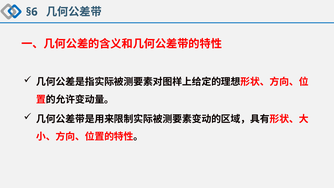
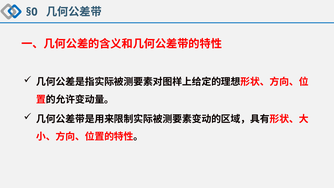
§6: §6 -> §0 (32, 12)
